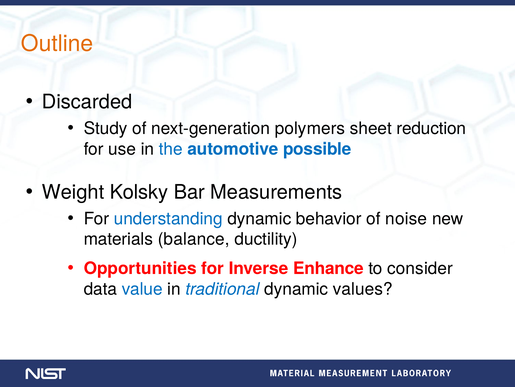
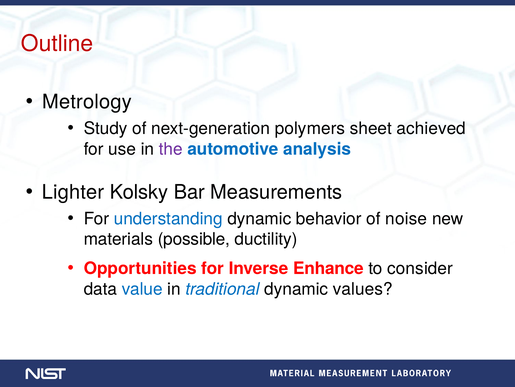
Outline colour: orange -> red (57, 44)
Discarded: Discarded -> Metrology (87, 102)
reduction: reduction -> achieved (431, 128)
the colour: blue -> purple (171, 149)
possible: possible -> analysis (317, 149)
Weight: Weight -> Lighter (73, 192)
balance: balance -> possible (194, 239)
